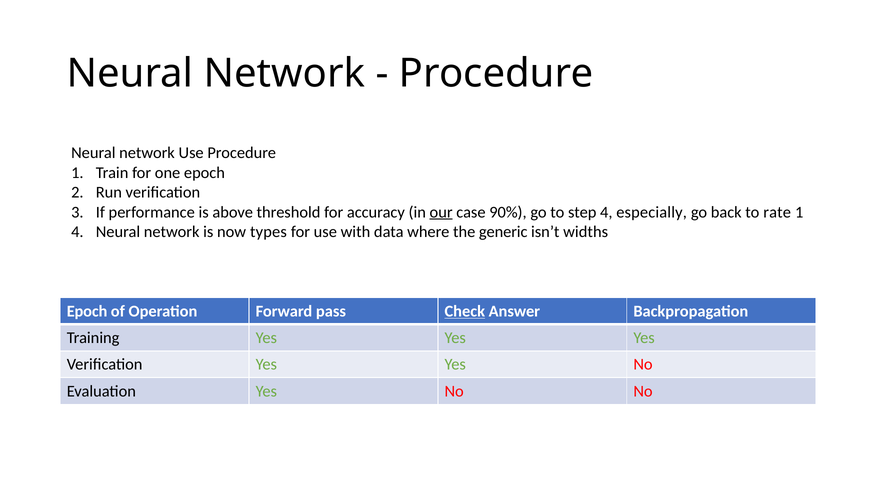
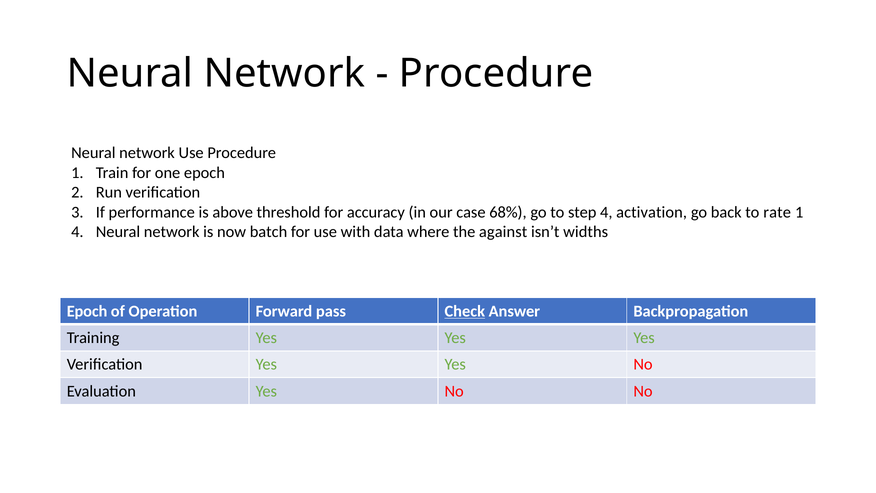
our underline: present -> none (441, 212)
90%: 90% -> 68% (508, 212)
especially: especially -> activation (652, 212)
types: types -> batch (269, 232)
generic: generic -> against (503, 232)
